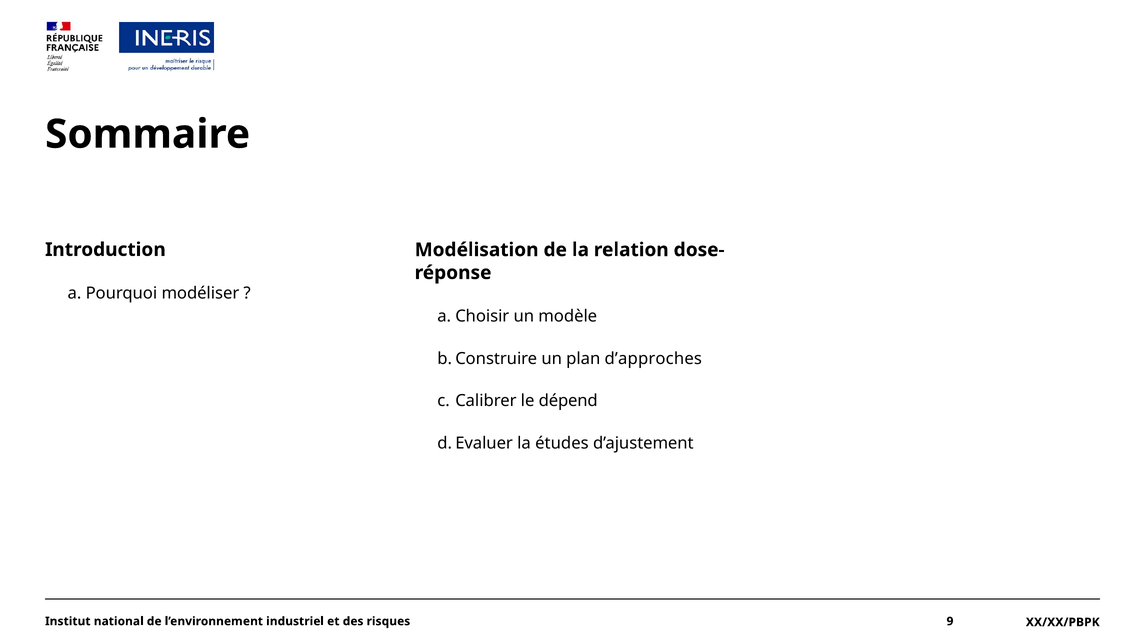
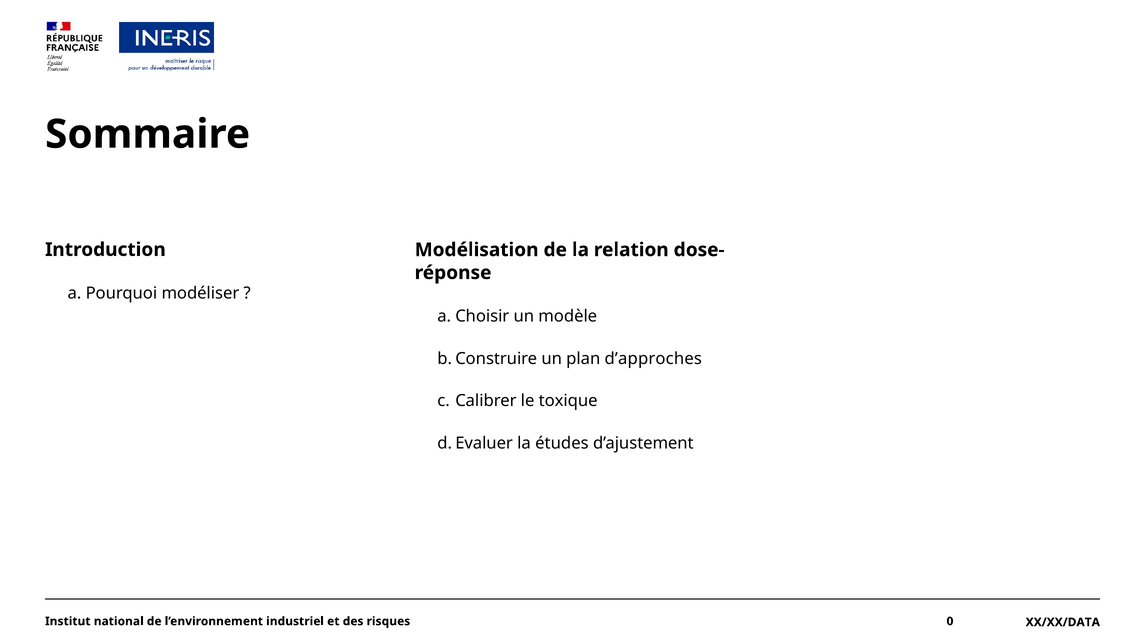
dépend: dépend -> toxique (568, 401)
9: 9 -> 0 (950, 621)
XX/XX/PBPK: XX/XX/PBPK -> XX/XX/DATA (1063, 622)
